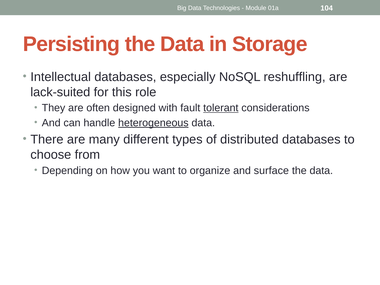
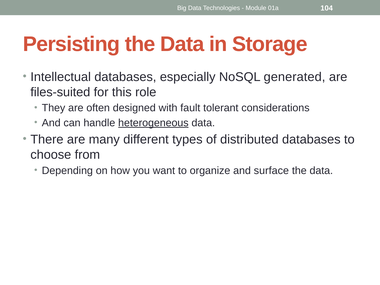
reshuffling: reshuffling -> generated (294, 77)
lack-suited: lack-suited -> files-suited (60, 92)
tolerant underline: present -> none (221, 108)
